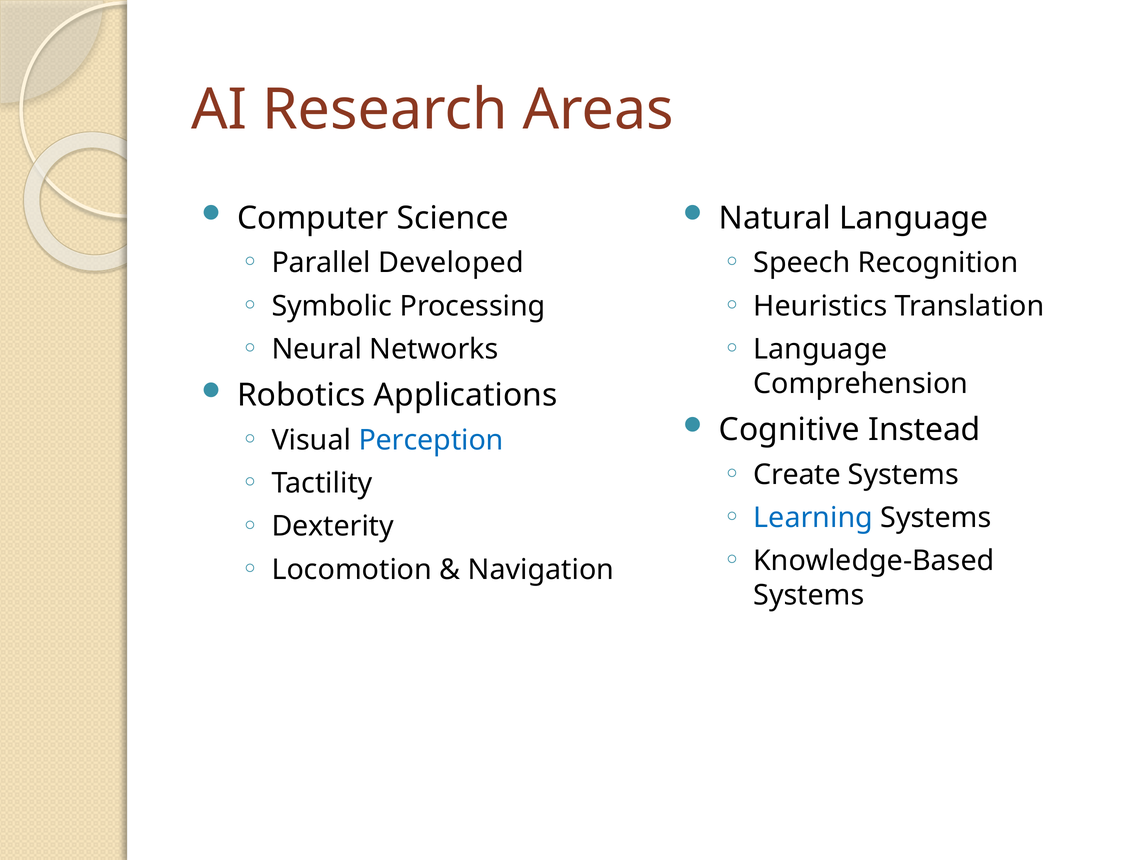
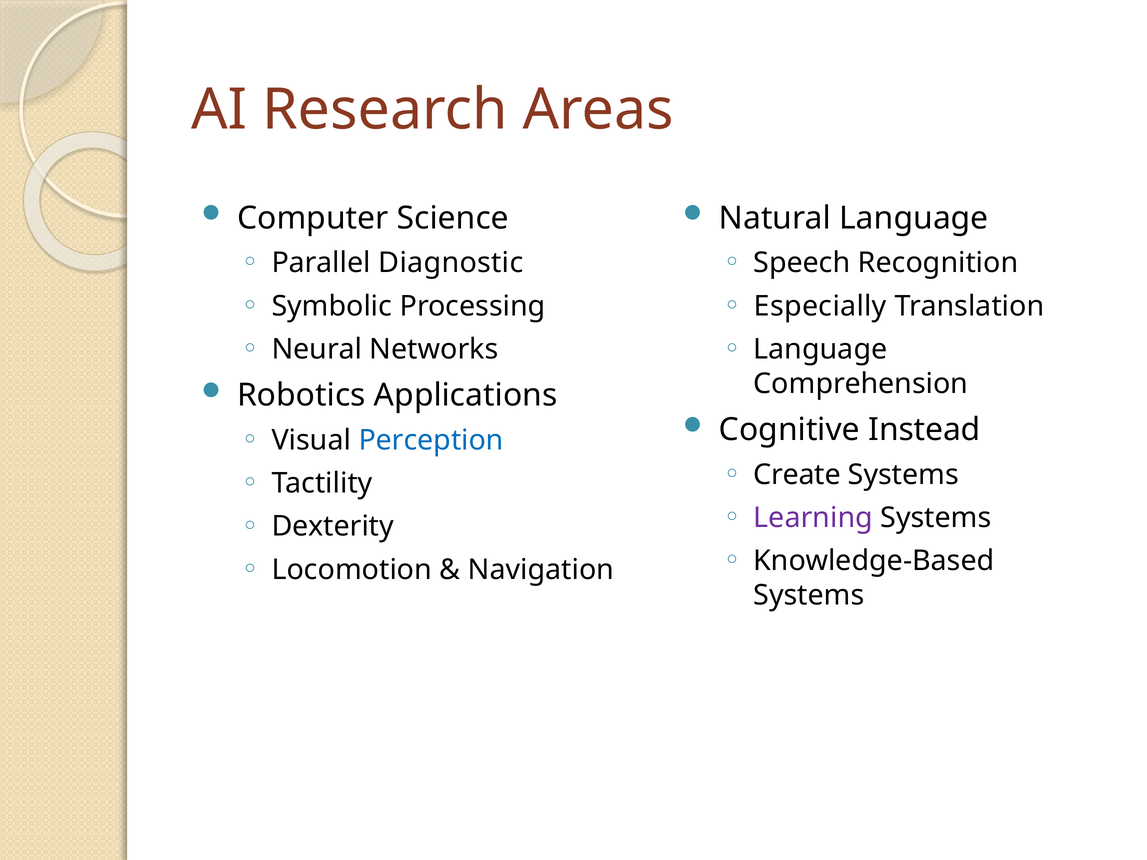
Developed: Developed -> Diagnostic (451, 263)
Heuristics: Heuristics -> Especially (820, 306)
Learning colour: blue -> purple (813, 518)
